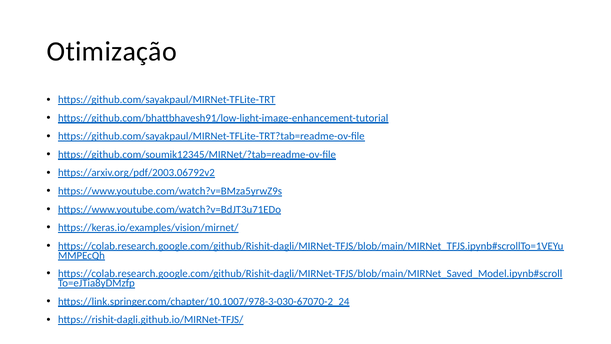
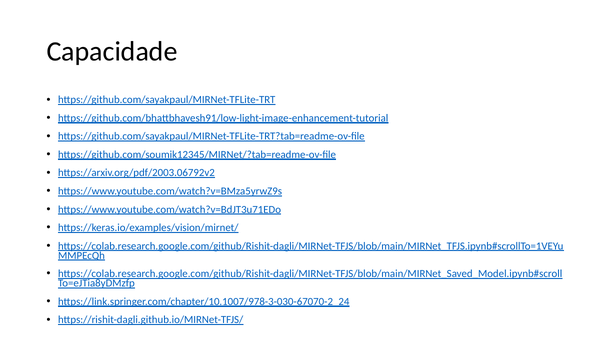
Otimização: Otimização -> Capacidade (112, 51)
